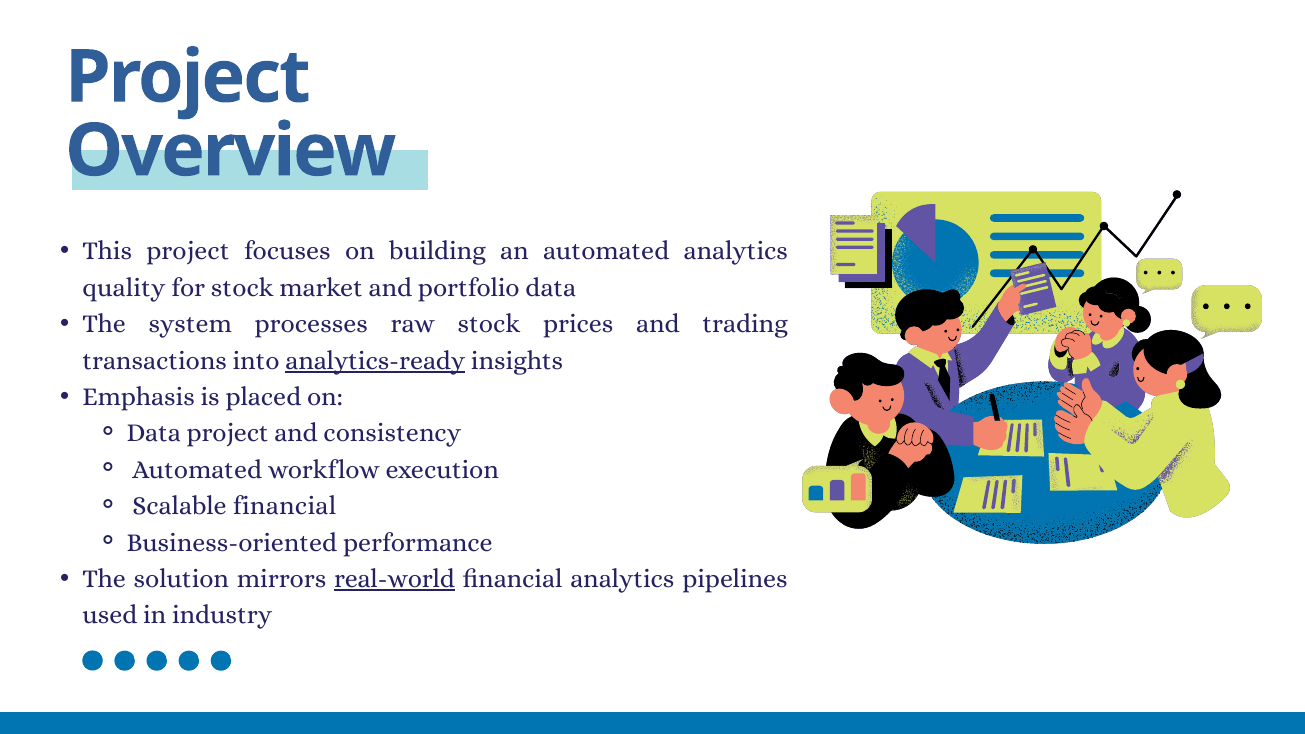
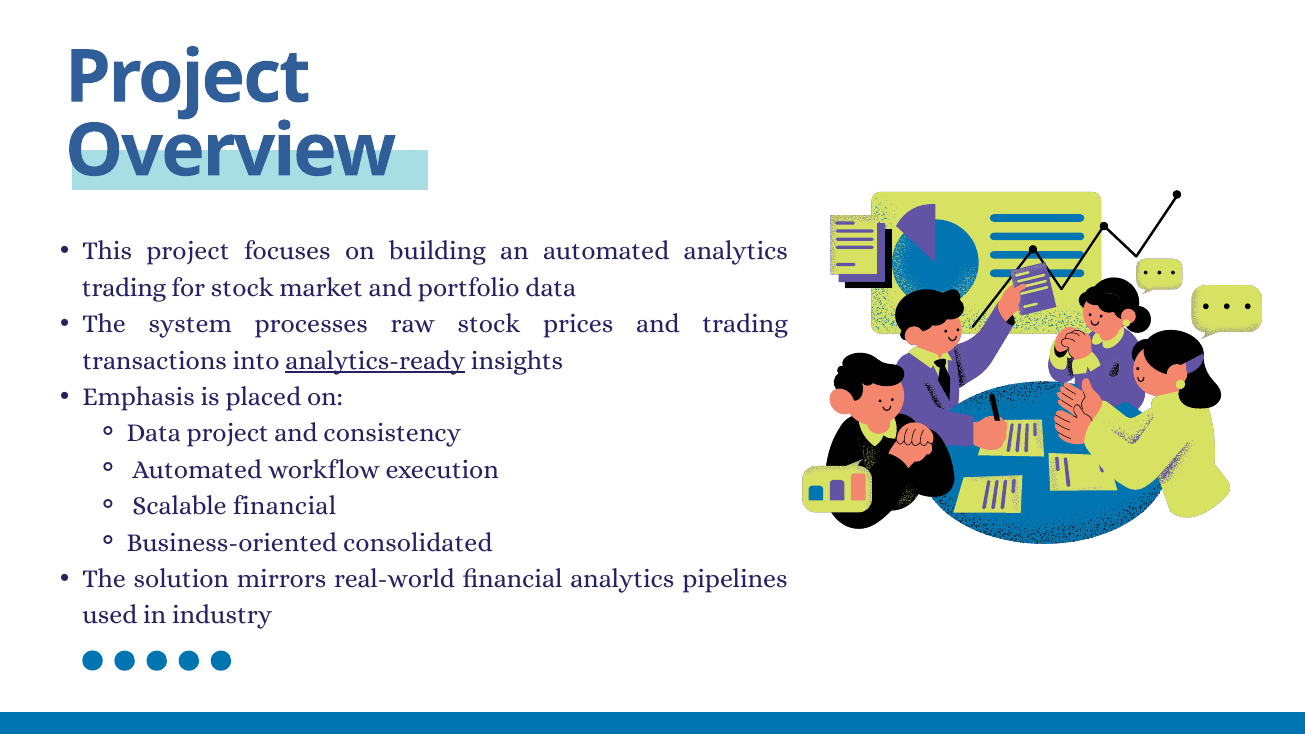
quality: quality -> trading (124, 288)
performance: performance -> consolidated (418, 543)
real-world underline: present -> none (395, 579)
